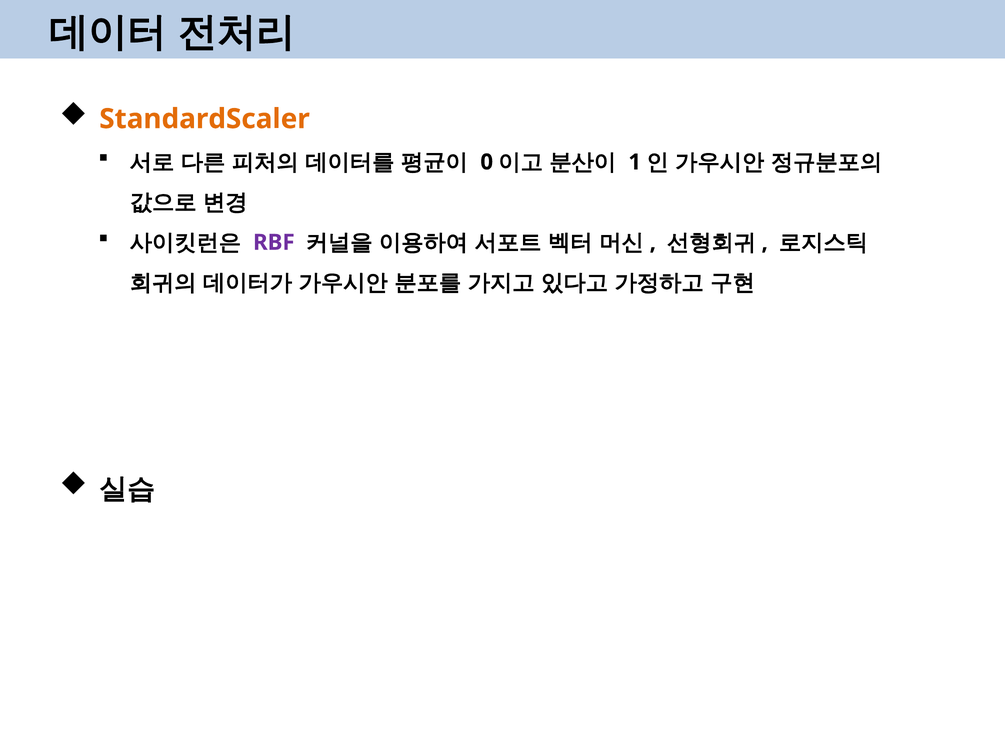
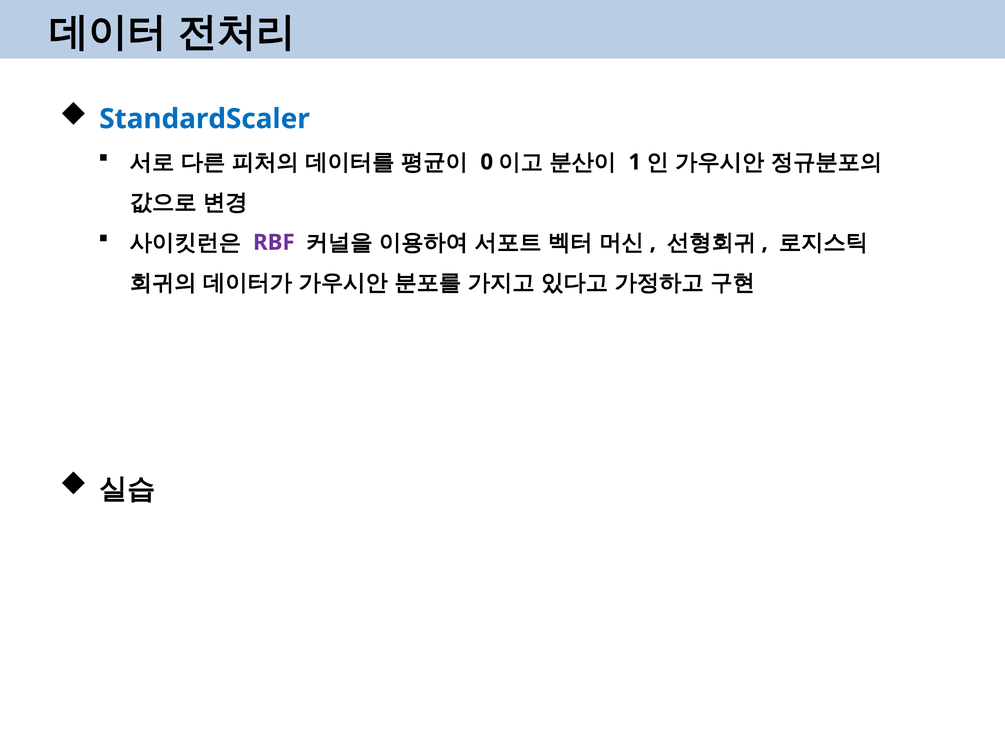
StandardScaler colour: orange -> blue (205, 119)
